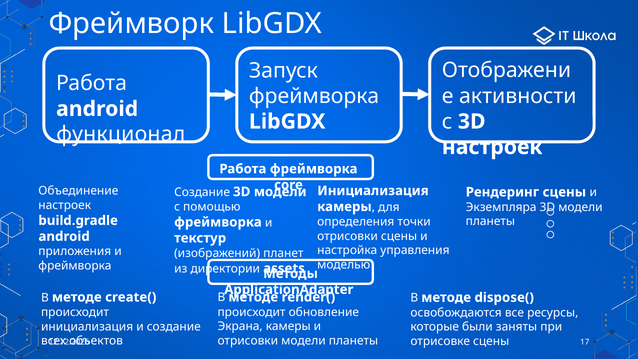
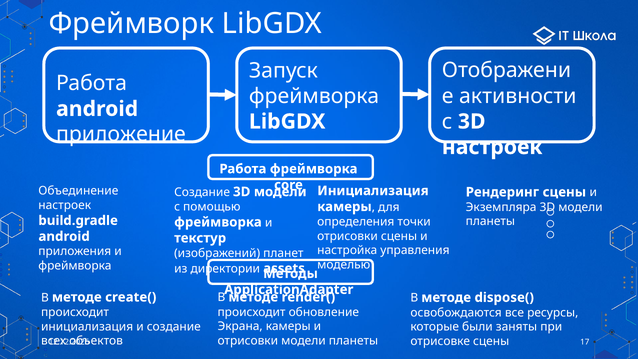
функционал: функционал -> приложение (121, 134)
